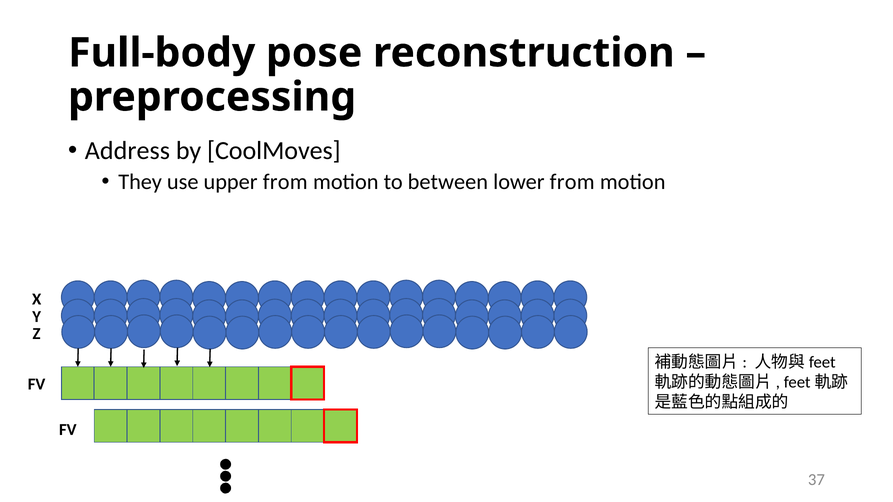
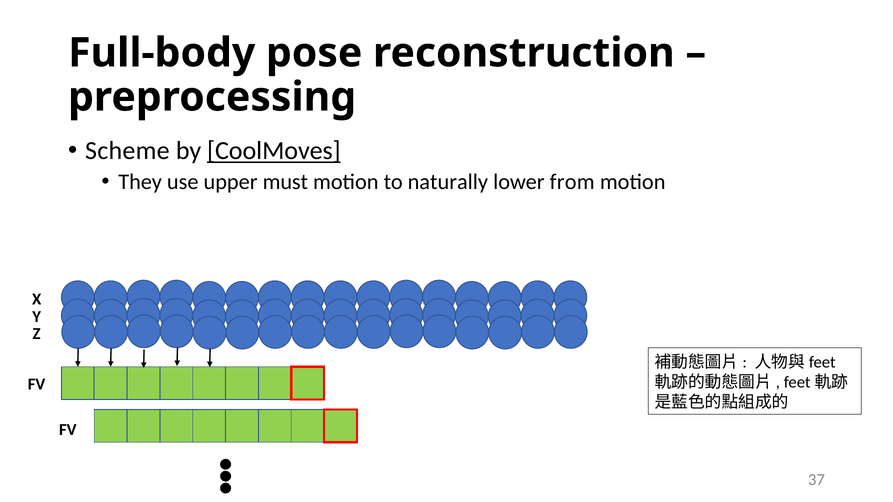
Address: Address -> Scheme (127, 151)
CoolMoves underline: none -> present (274, 151)
upper from: from -> must (285, 182)
between: between -> naturally (448, 182)
